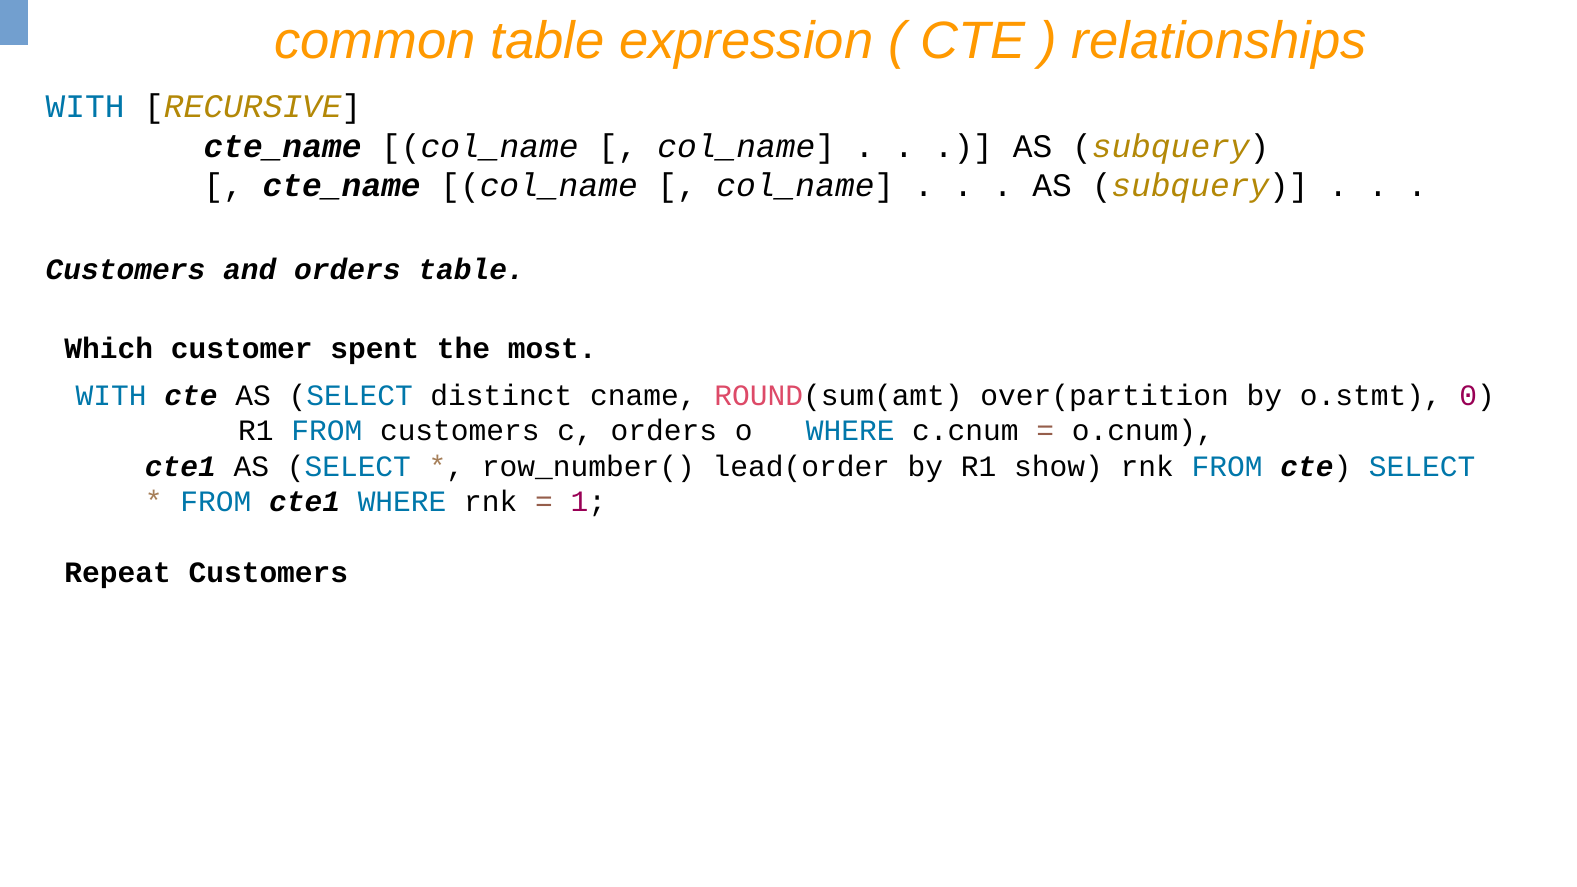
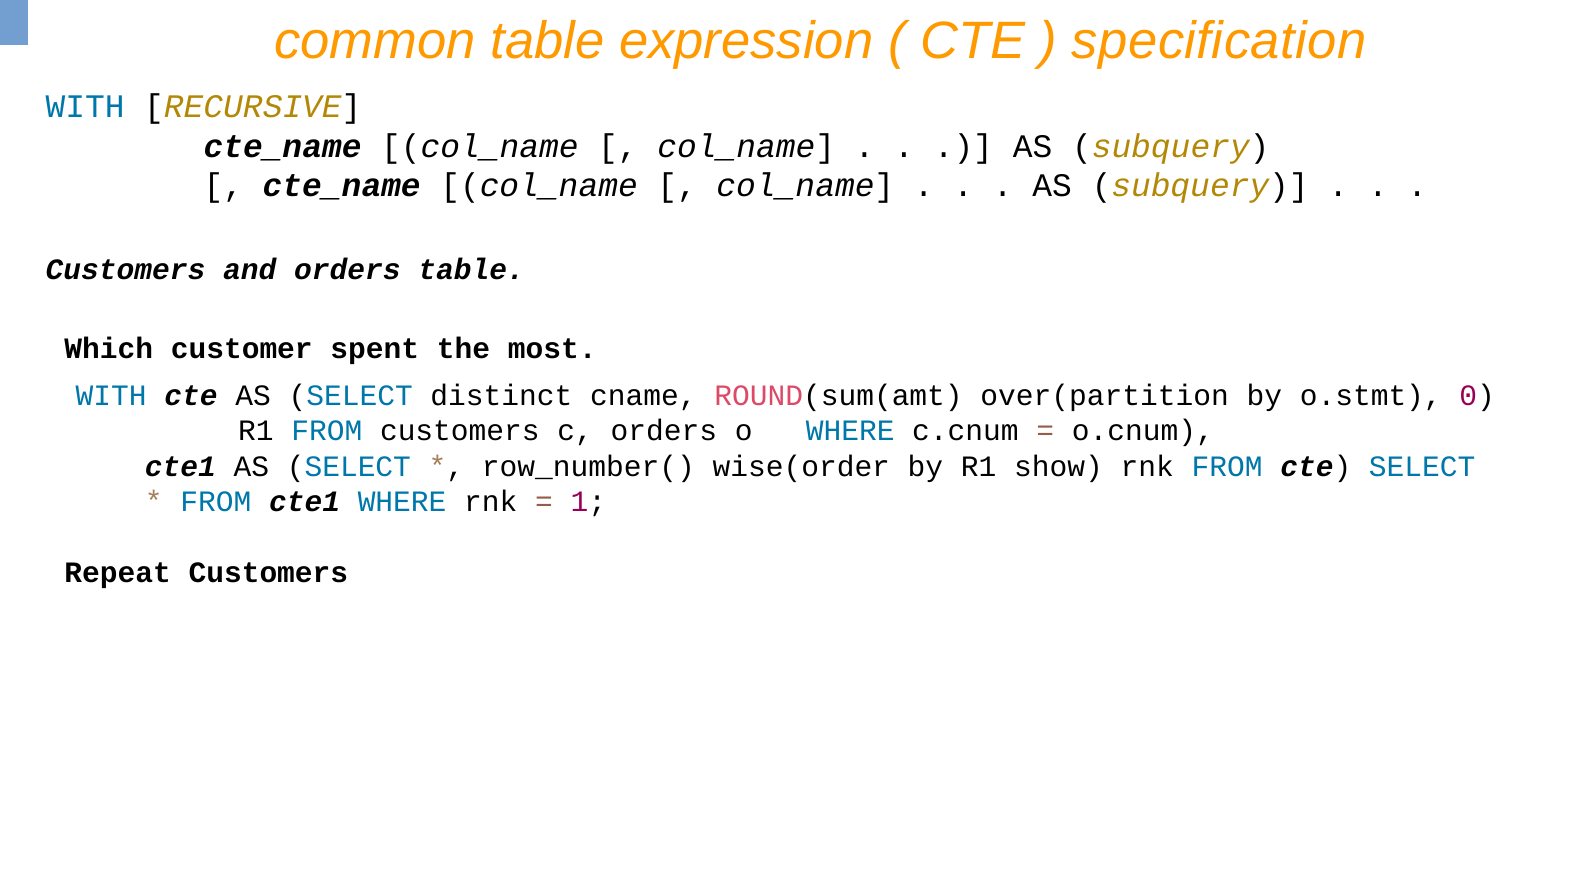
relationships: relationships -> specification (1219, 41)
lead(order: lead(order -> wise(order (801, 467)
